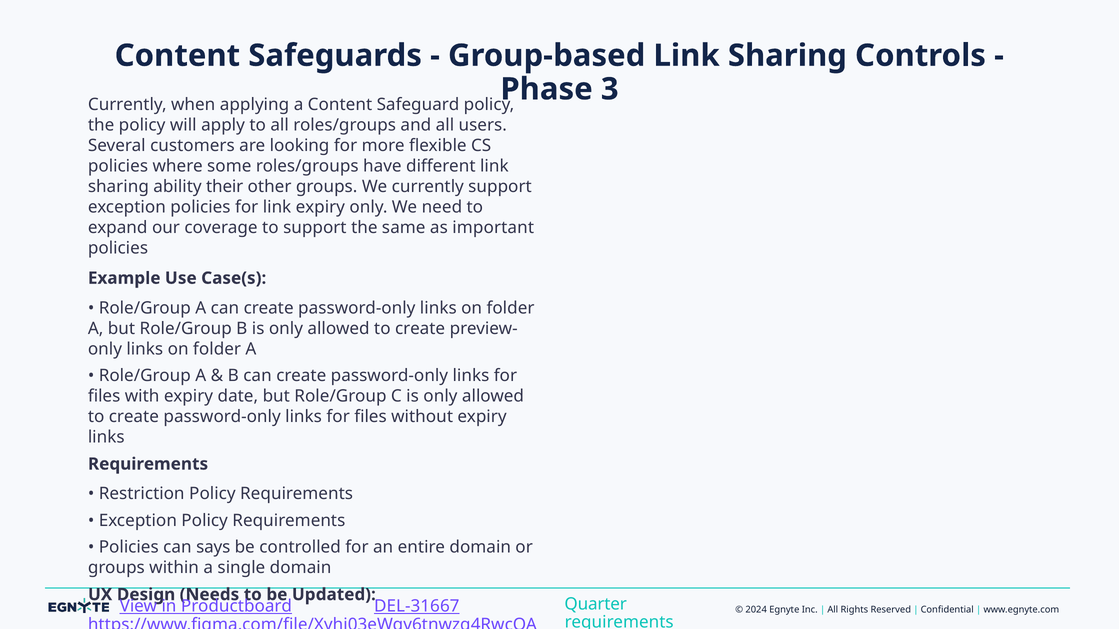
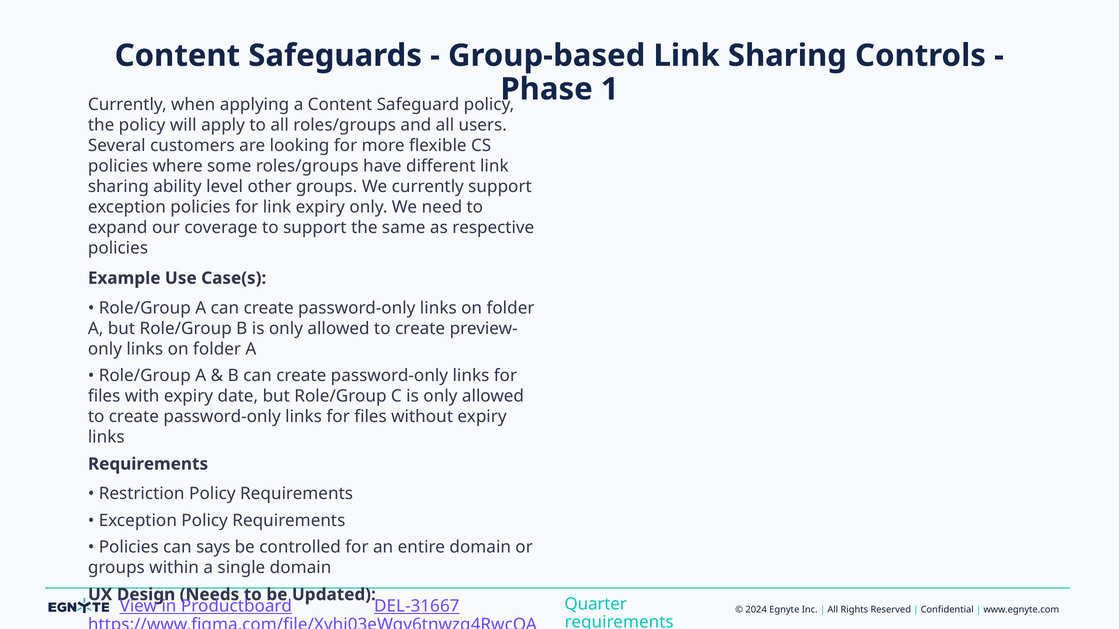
3: 3 -> 1 (610, 89)
their: their -> level (225, 187)
important: important -> respective (493, 228)
